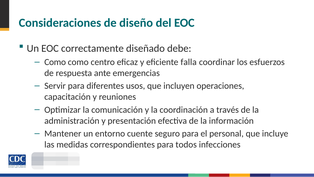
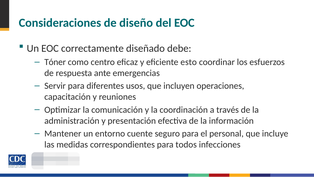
Como: Como -> Tóner (55, 62)
falla: falla -> esto (189, 62)
